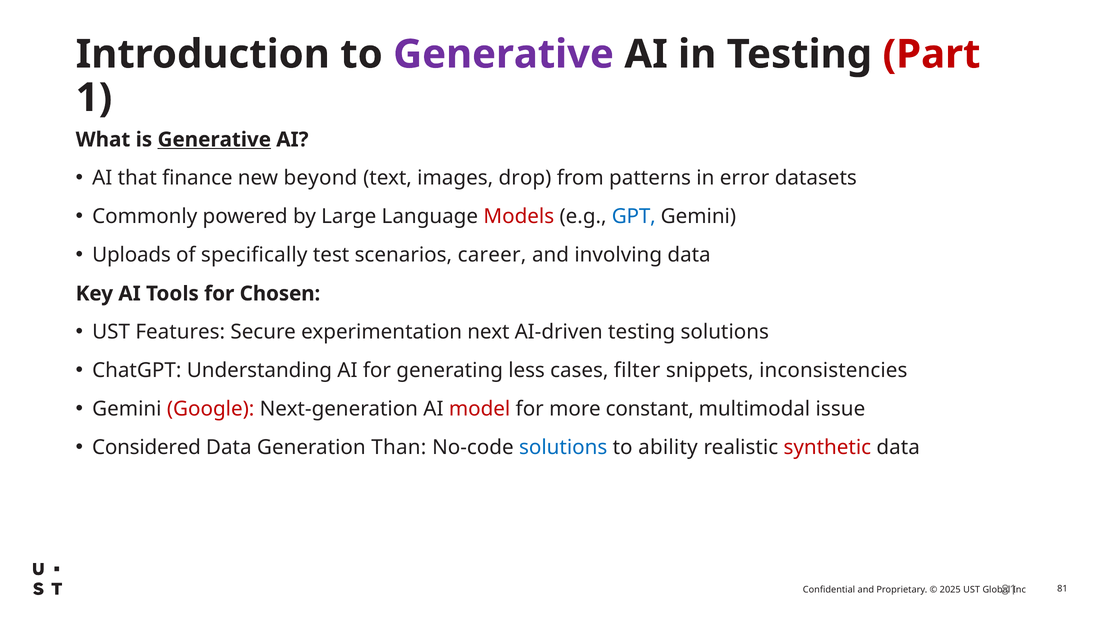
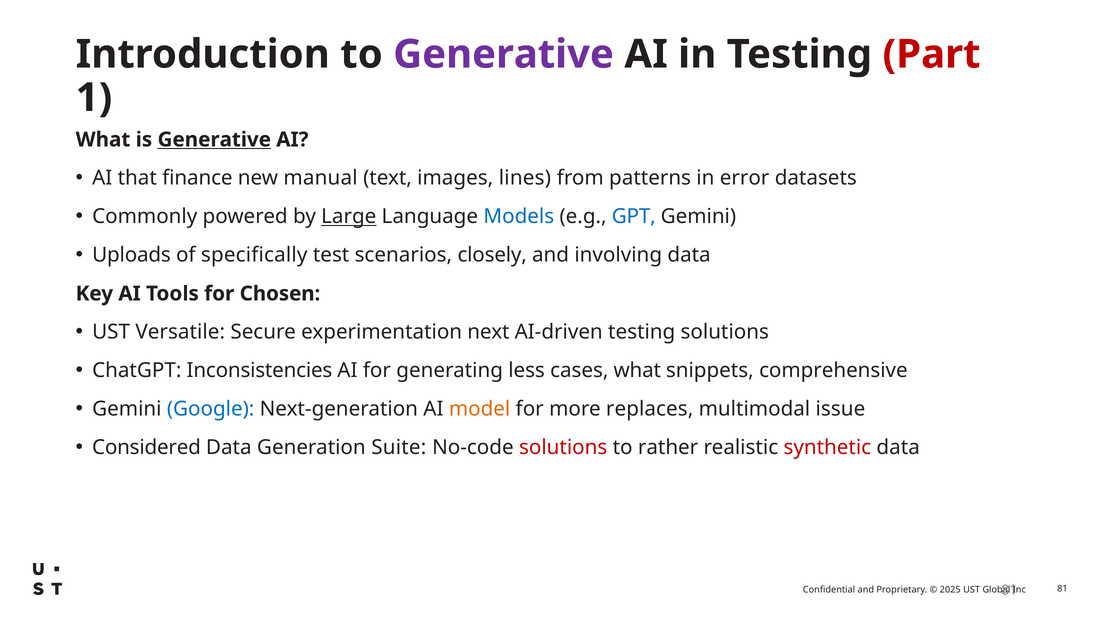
beyond: beyond -> manual (321, 178)
drop: drop -> lines (525, 178)
Large underline: none -> present (349, 217)
Models colour: red -> blue (519, 217)
career: career -> closely (492, 255)
Features: Features -> Versatile (180, 332)
Understanding: Understanding -> Inconsistencies (259, 371)
cases filter: filter -> what (637, 371)
inconsistencies: inconsistencies -> comprehensive (833, 371)
Google colour: red -> blue (211, 409)
model colour: red -> orange (480, 409)
constant: constant -> replaces (650, 409)
Than: Than -> Suite (399, 448)
solutions colour: blue -> red (563, 448)
ability: ability -> rather (668, 448)
